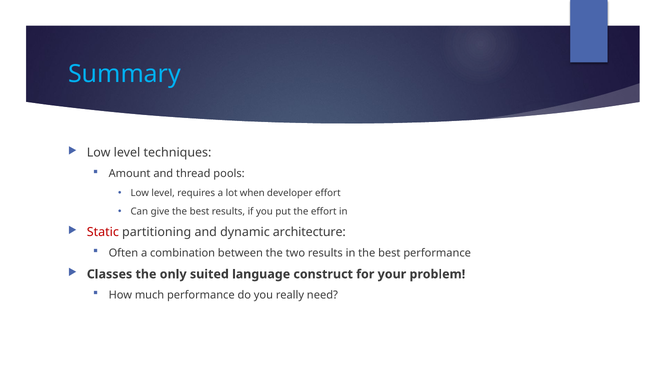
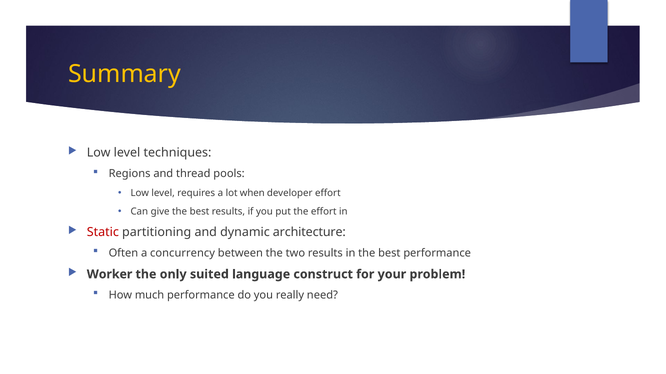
Summary colour: light blue -> yellow (124, 74)
Amount: Amount -> Regions (130, 174)
combination: combination -> concurrency (183, 253)
Classes: Classes -> Worker (110, 275)
